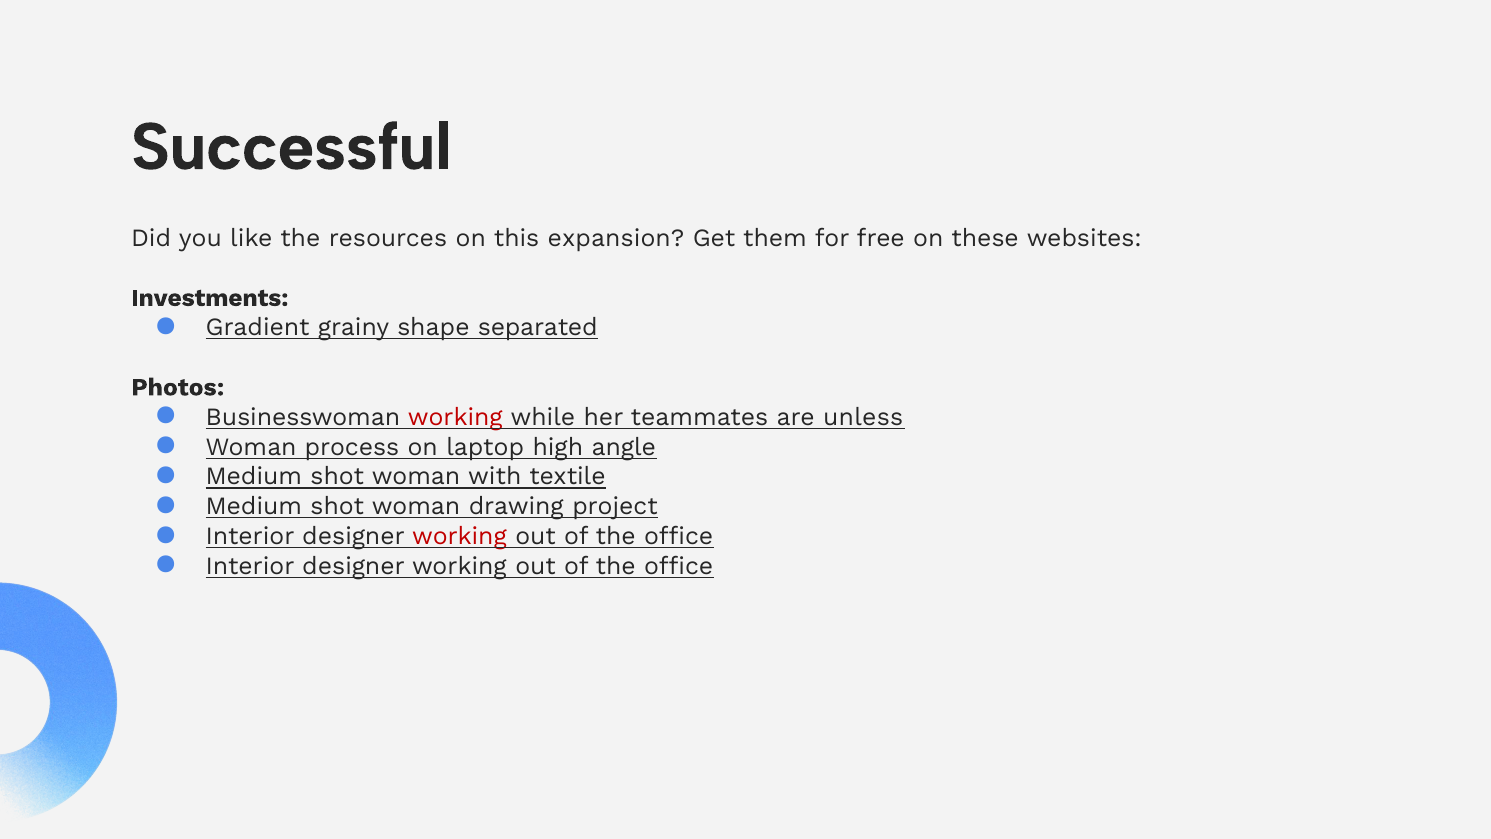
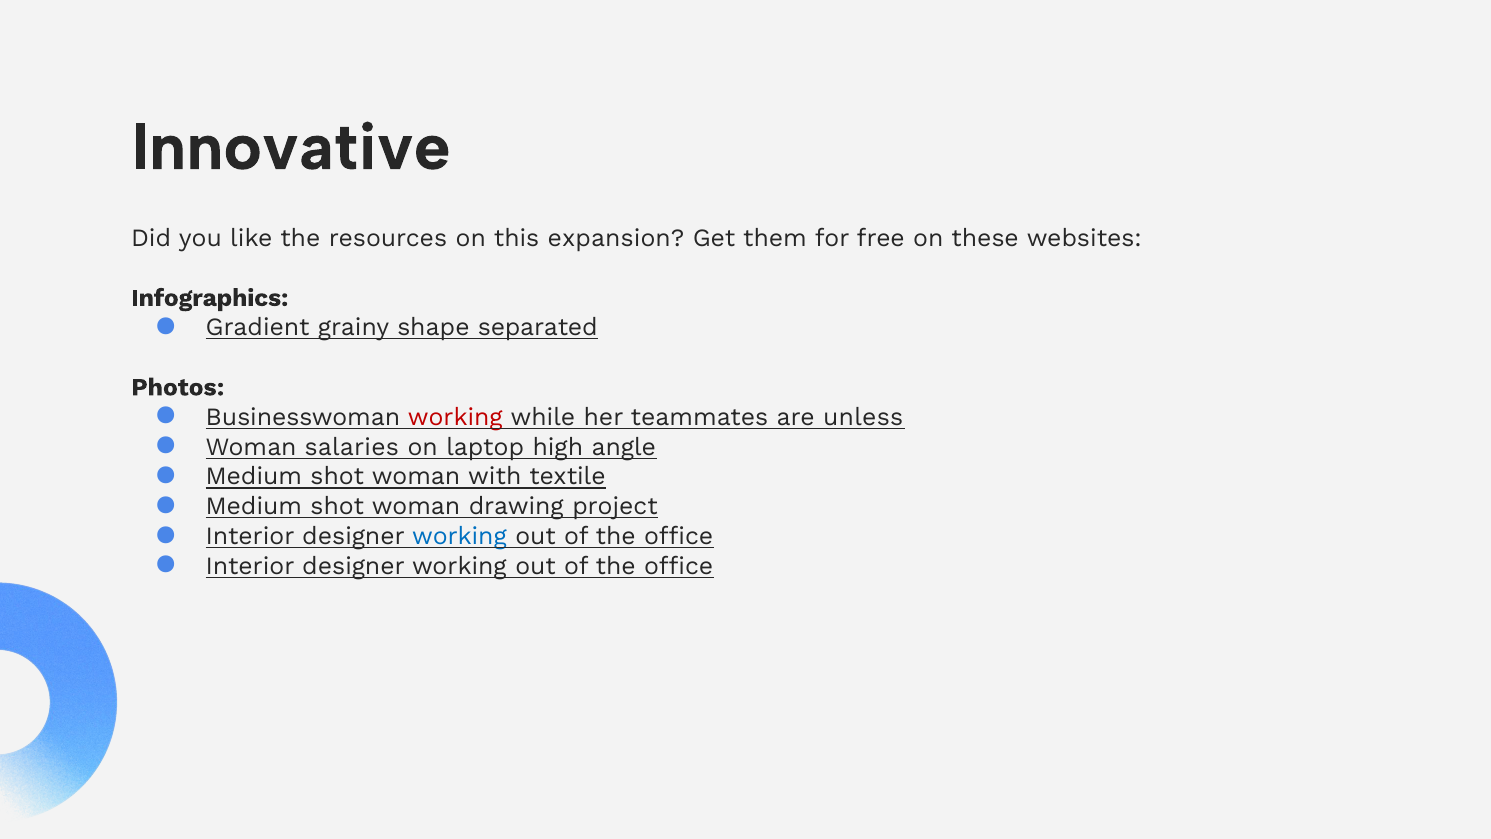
Successful: Successful -> Innovative (291, 147)
Investments: Investments -> Infographics (210, 298)
process: process -> salaries (352, 447)
working colour: red -> blue (459, 536)
